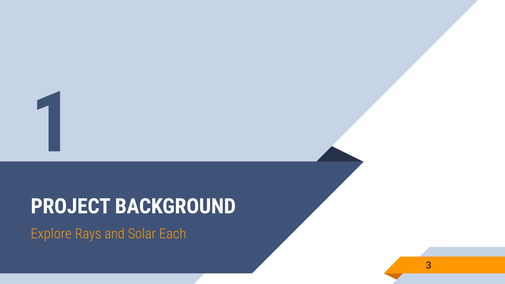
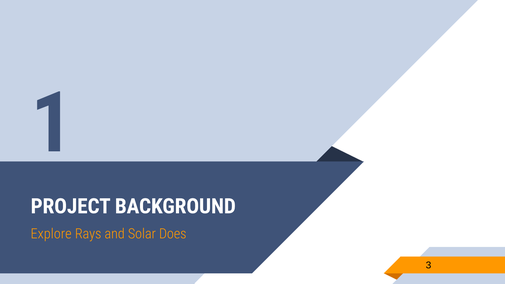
Each: Each -> Does (173, 234)
